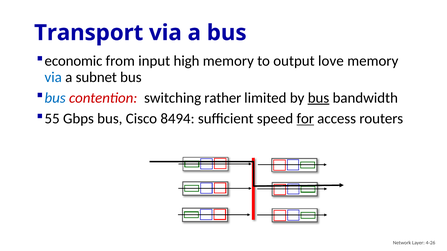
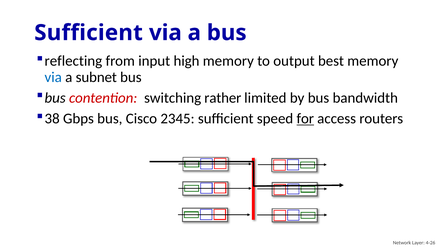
Transport: Transport -> Sufficient (89, 33)
economic: economic -> reflecting (73, 61)
love: love -> best (331, 61)
bus colour: blue -> black (55, 98)
bus underline: present -> none (318, 98)
55: 55 -> 38 (52, 119)
8494: 8494 -> 2345 (178, 119)
